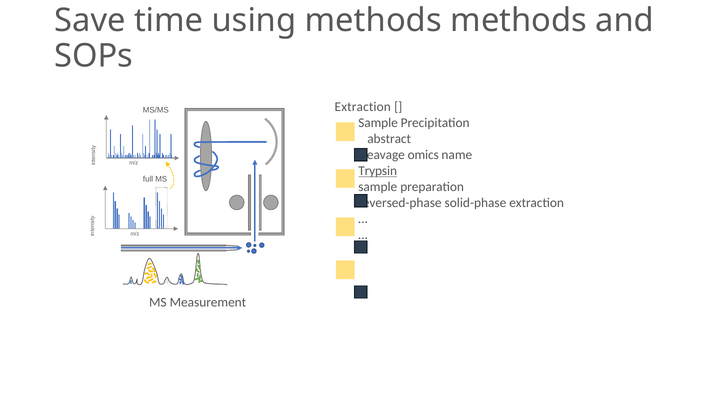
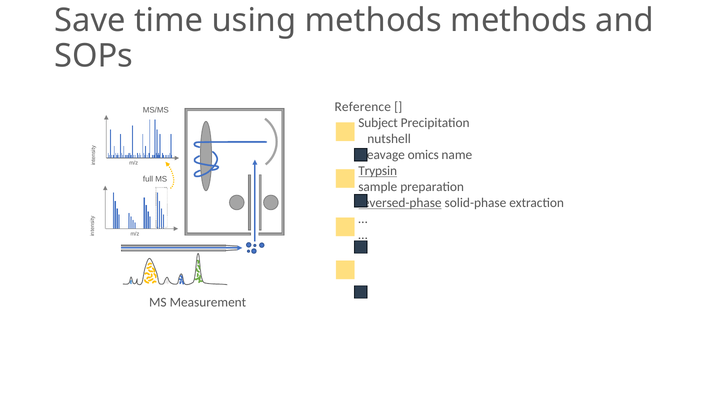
Extraction: Extraction -> Reference (363, 107)
Sample: Sample -> Subject (378, 123)
abstract: abstract -> nutshell (389, 139)
reversed-phase underline: none -> present (400, 203)
